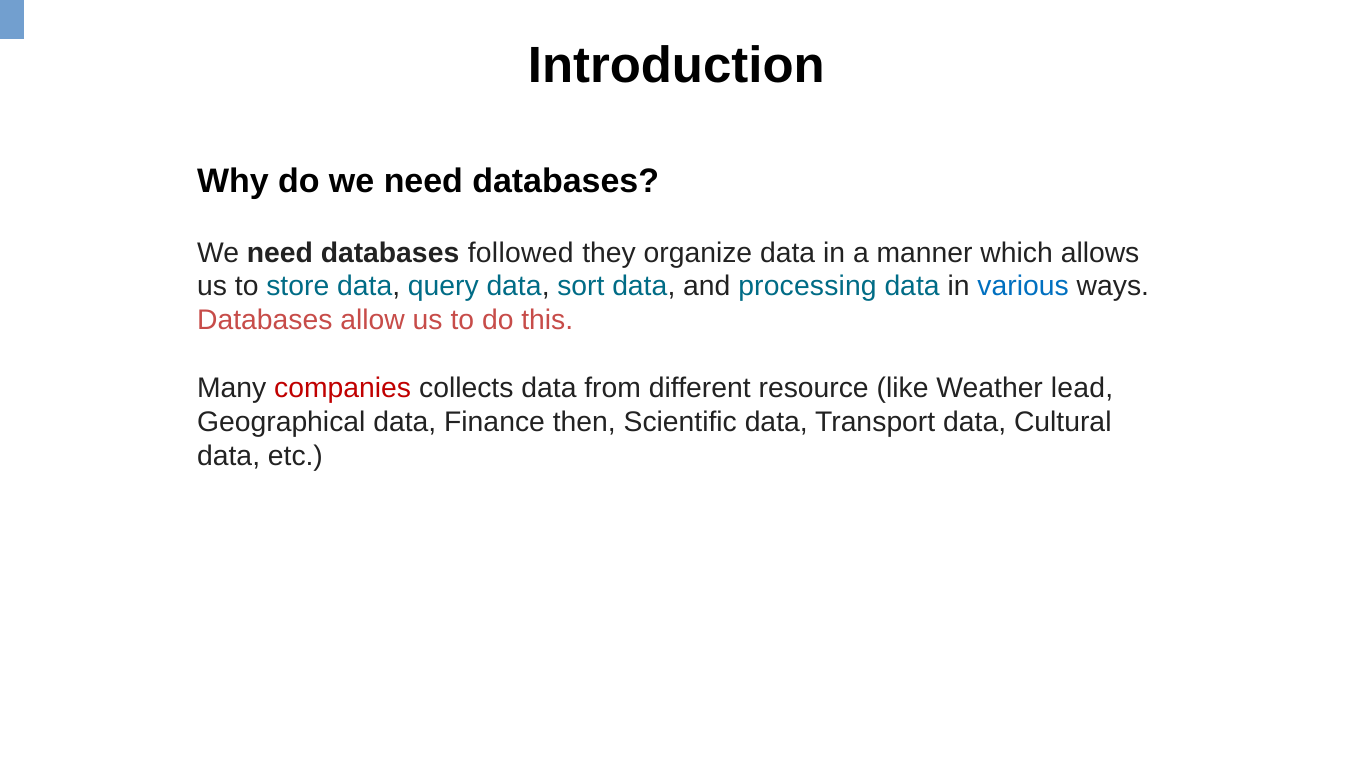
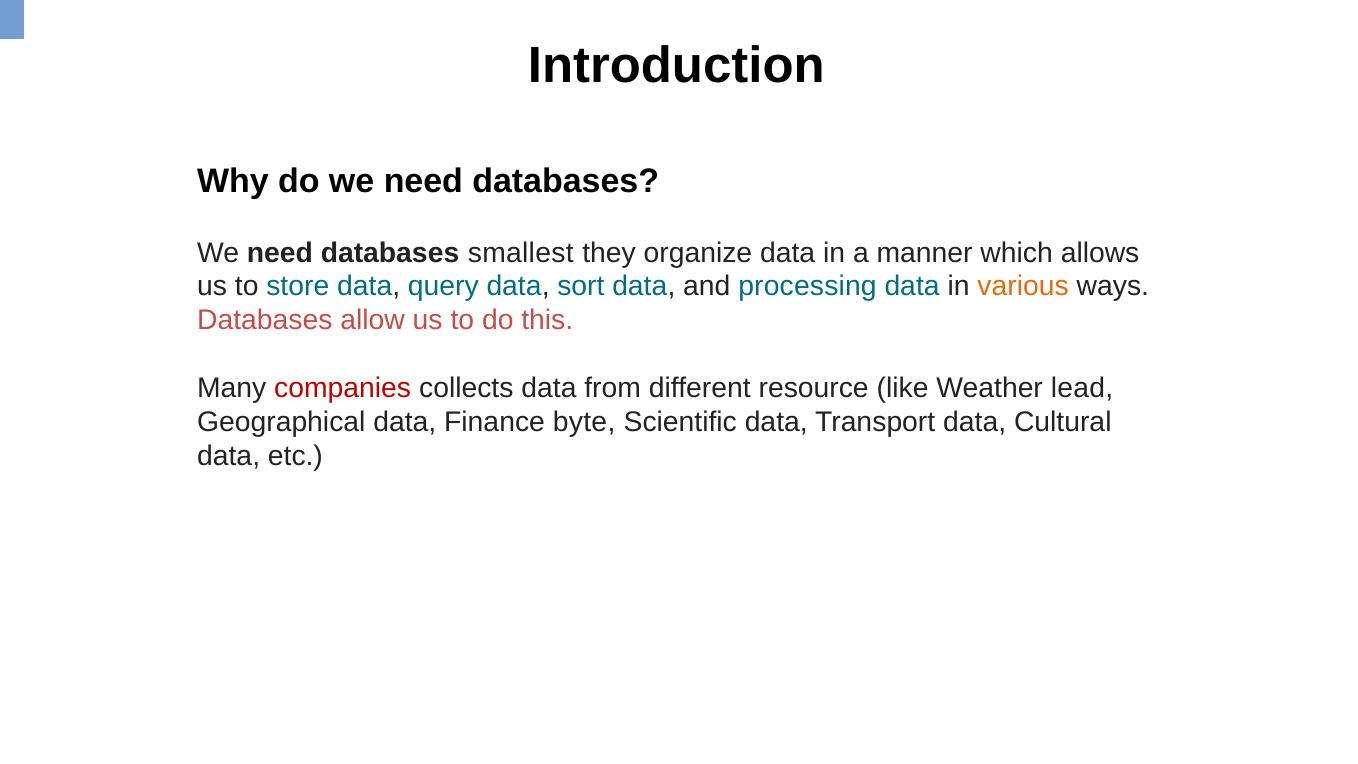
followed: followed -> smallest (521, 253)
various colour: blue -> orange (1023, 287)
then: then -> byte (584, 422)
